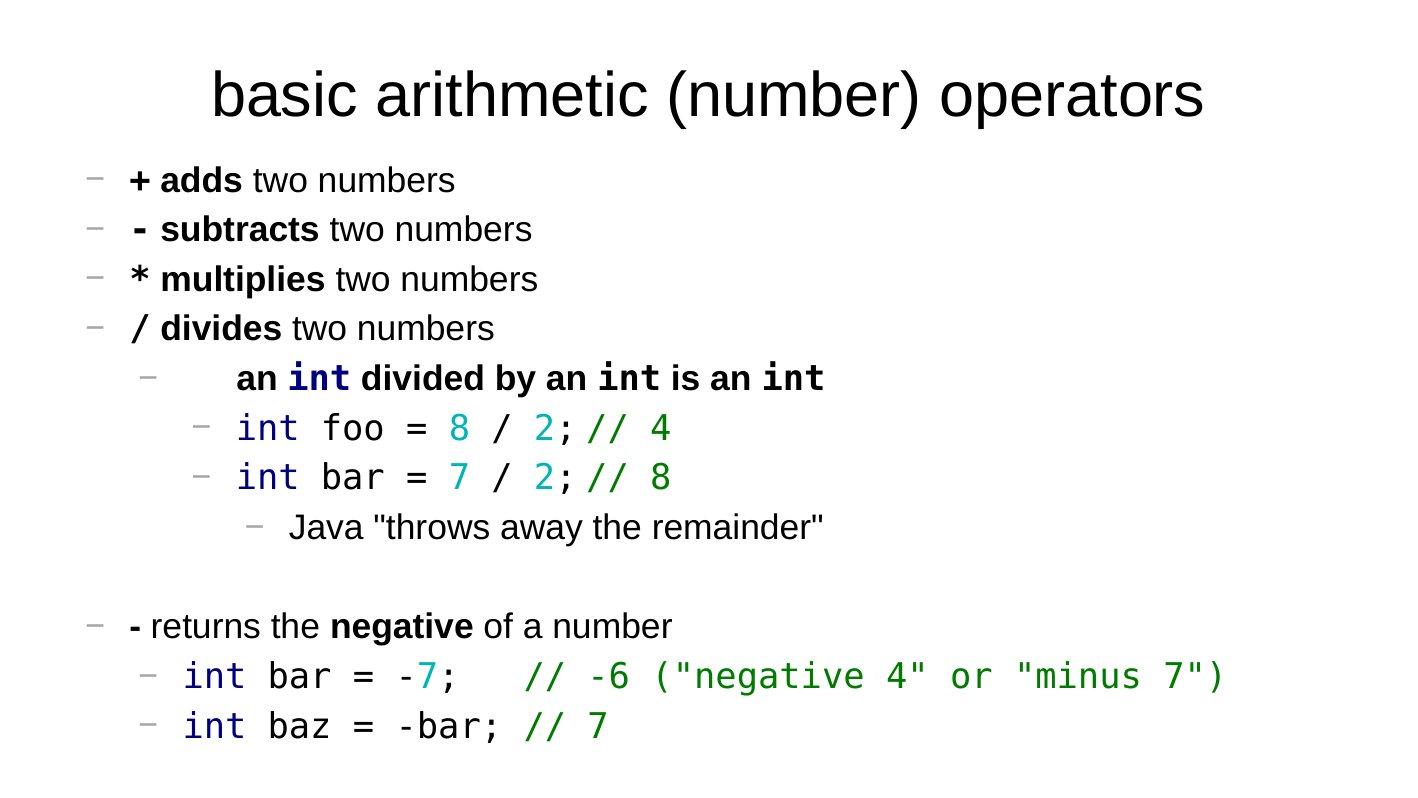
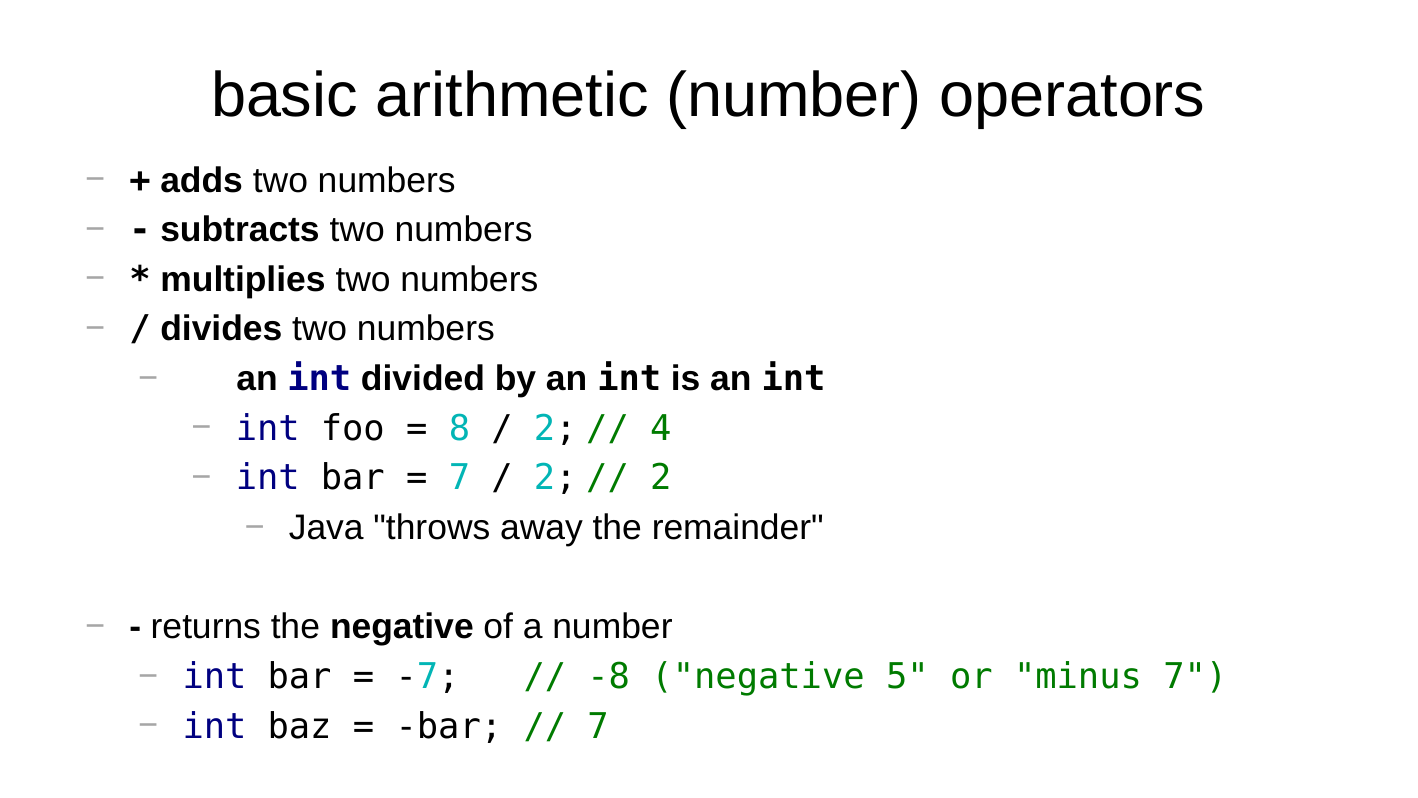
8: 8 -> 2 (661, 478)
-6: -6 -> -8 (609, 677)
negative 4: 4 -> 5 (907, 677)
